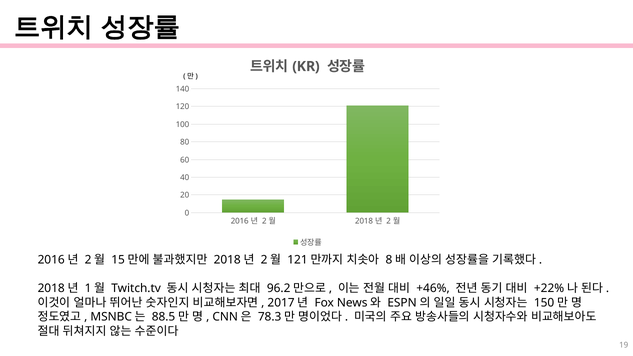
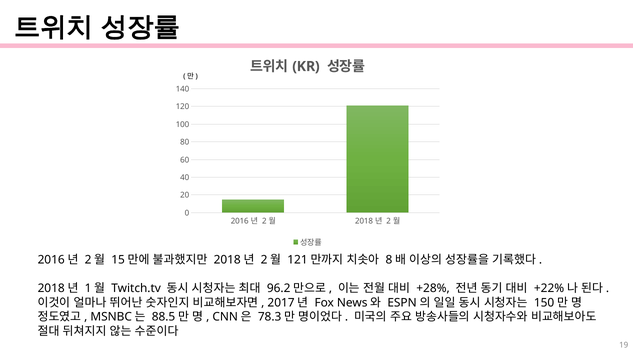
+46%: +46% -> +28% (433, 288)
